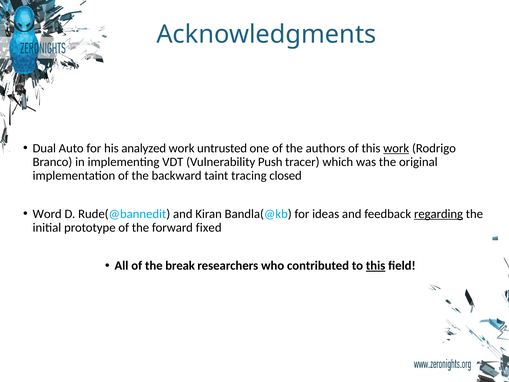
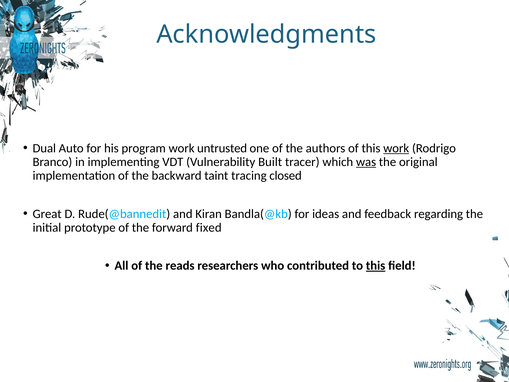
analyzed: analyzed -> program (144, 148)
Push: Push -> Built (270, 162)
was underline: none -> present (366, 162)
Word: Word -> Great (47, 214)
regarding underline: present -> none (439, 214)
break: break -> reads (180, 266)
